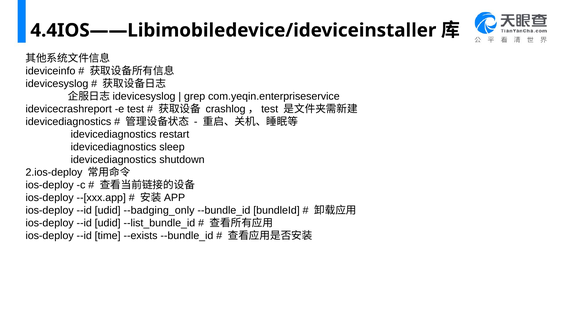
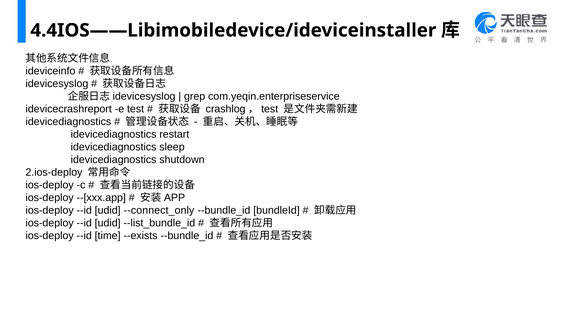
--badging_only: --badging_only -> --connect_only (159, 211)
